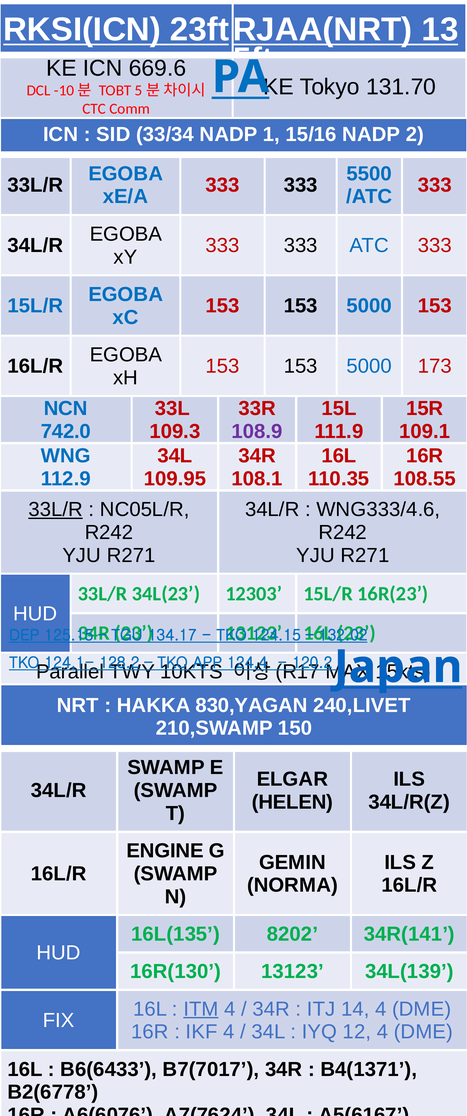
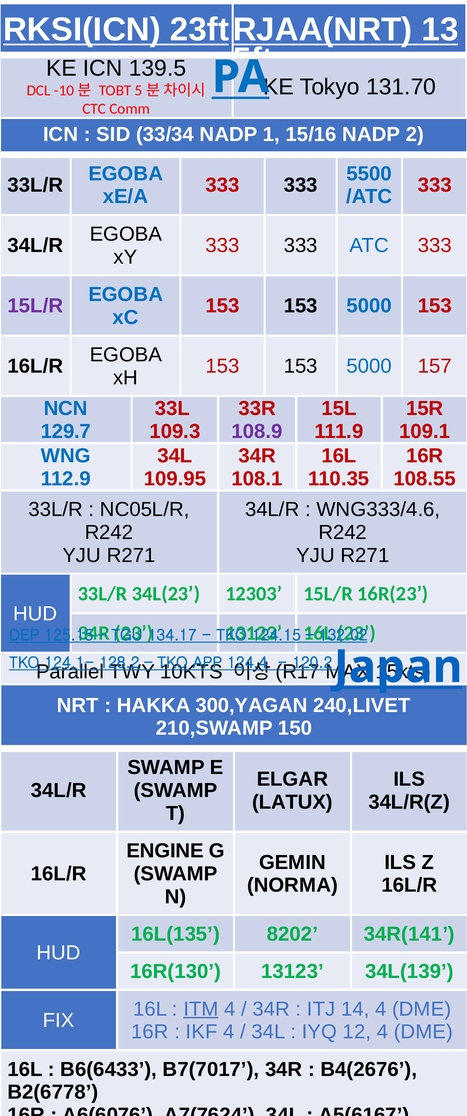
669.6: 669.6 -> 139.5 (157, 68)
15L/R colour: blue -> purple (35, 306)
173: 173 -> 157 (435, 367)
742.0: 742.0 -> 129.7 (66, 432)
33L/R underline: present -> none (56, 510)
830,YAGAN: 830,YAGAN -> 300,YAGAN (252, 706)
HELEN: HELEN -> LATUX (292, 803)
B4(1371: B4(1371 -> B4(2676 (369, 1071)
